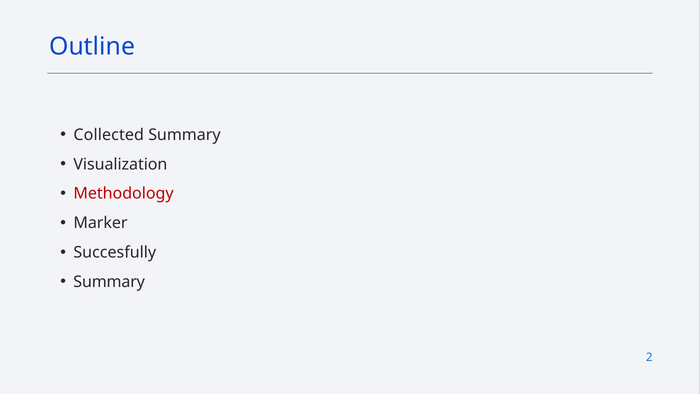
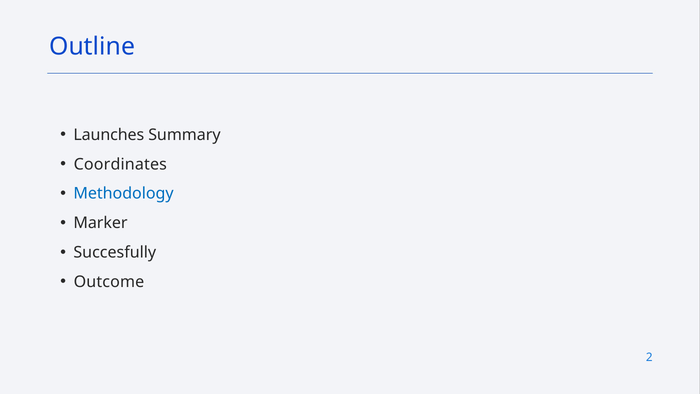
Collected: Collected -> Launches (109, 135)
Visualization: Visualization -> Coordinates (120, 164)
Methodology colour: red -> blue (124, 194)
Summary: Summary -> Outcome (109, 282)
